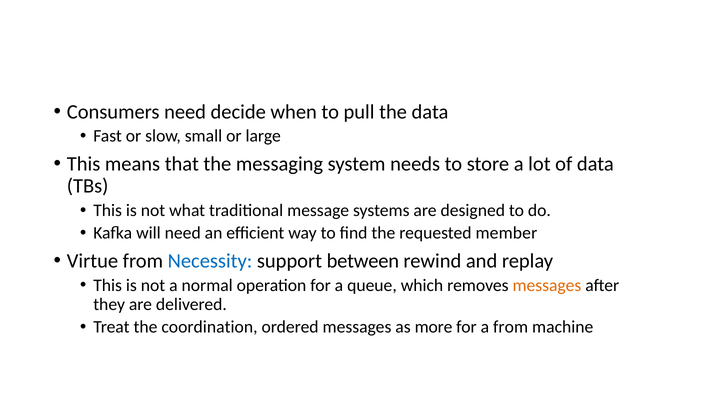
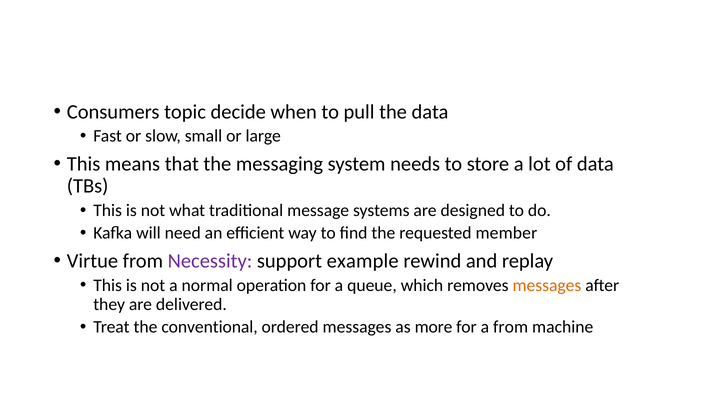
Consumers need: need -> topic (185, 112)
Necessity colour: blue -> purple (210, 261)
between: between -> example (363, 261)
coordination: coordination -> conventional (210, 327)
